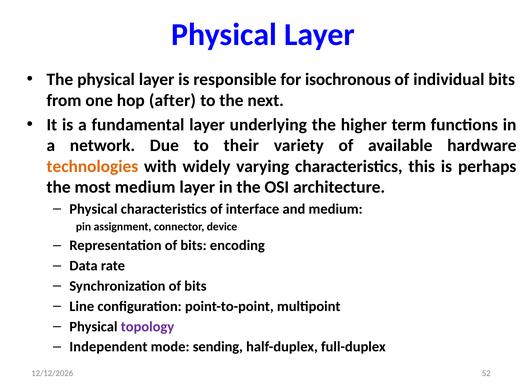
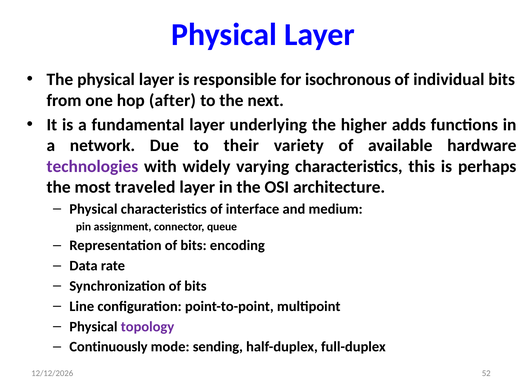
term: term -> adds (409, 125)
technologies colour: orange -> purple (92, 167)
most medium: medium -> traveled (145, 187)
device: device -> queue (222, 227)
Independent: Independent -> Continuously (108, 347)
